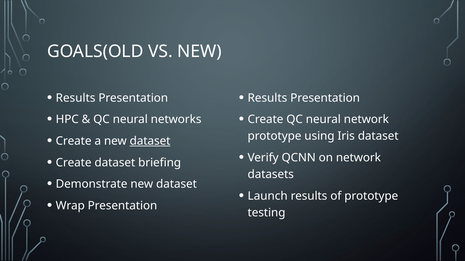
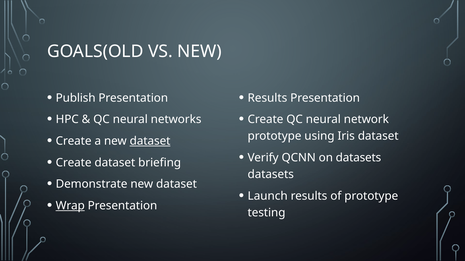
Results: Results -> Publish (76, 98)
on network: network -> datasets (358, 158)
Wrap underline: none -> present (70, 206)
